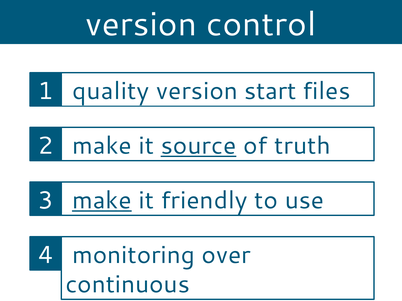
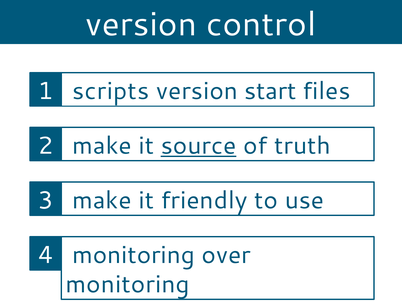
quality: quality -> scripts (111, 91)
make underline: present -> none (102, 201)
continuous: continuous -> monitoring (128, 285)
